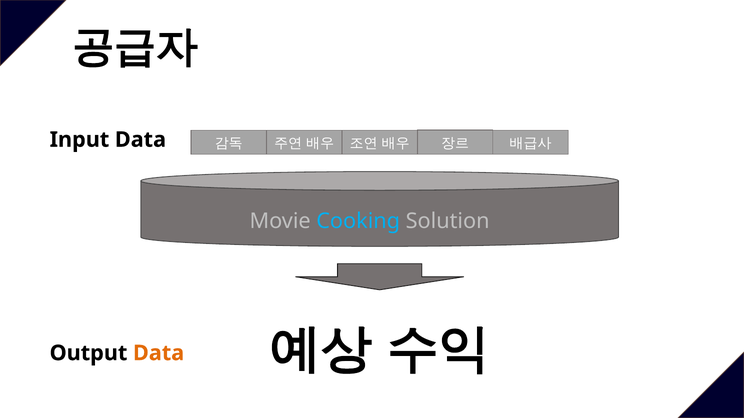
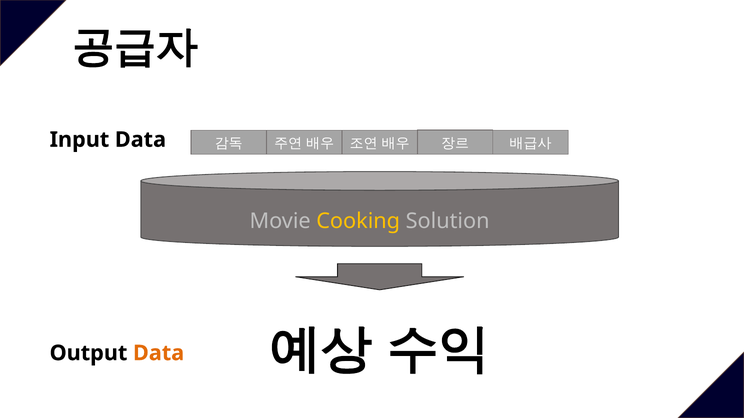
Cooking colour: light blue -> yellow (358, 221)
